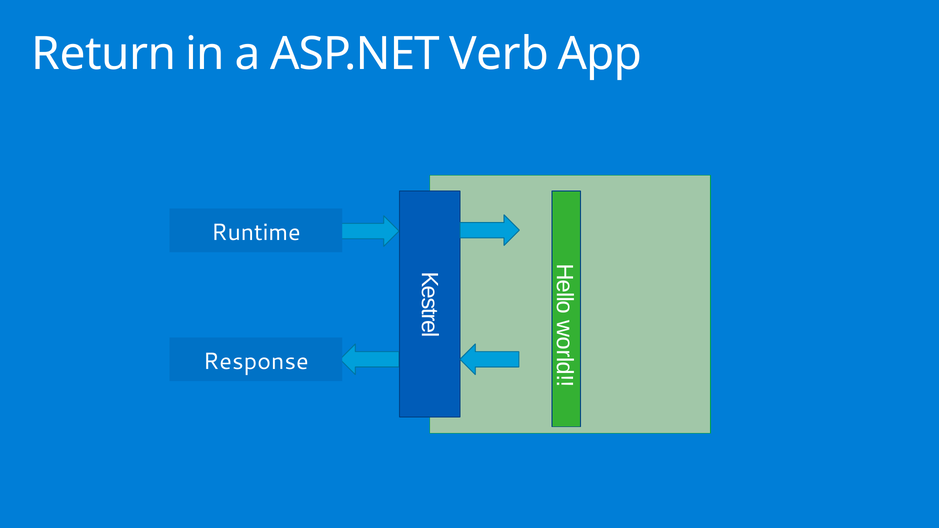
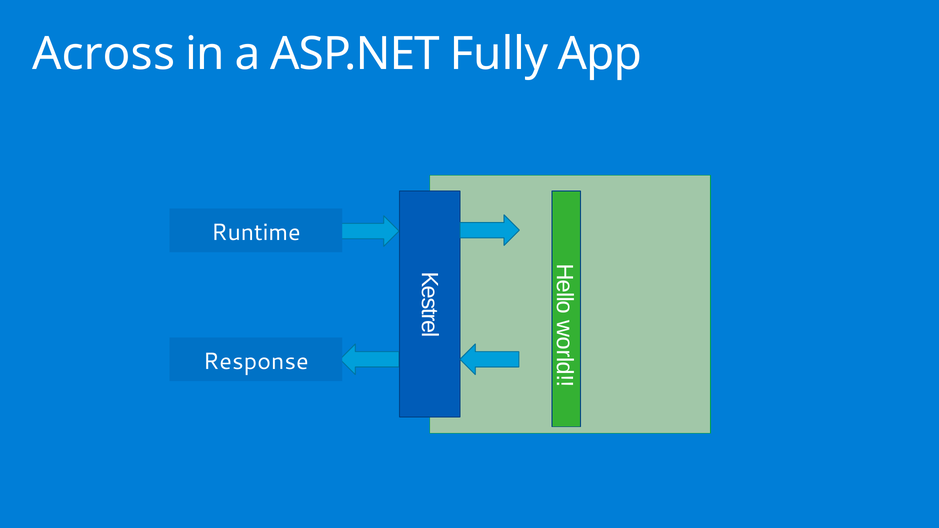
Return: Return -> Across (104, 54)
Verb: Verb -> Fully (499, 54)
